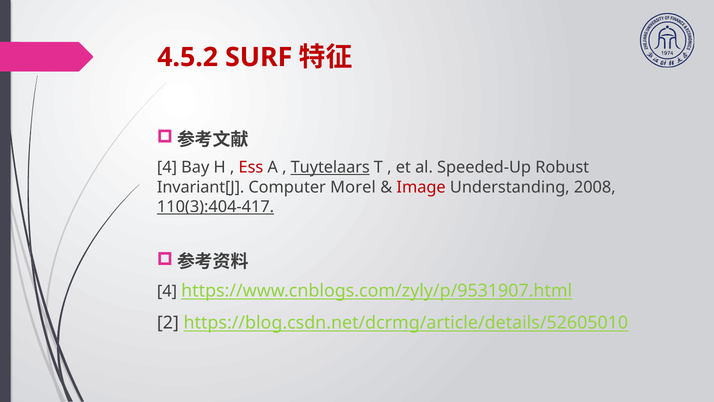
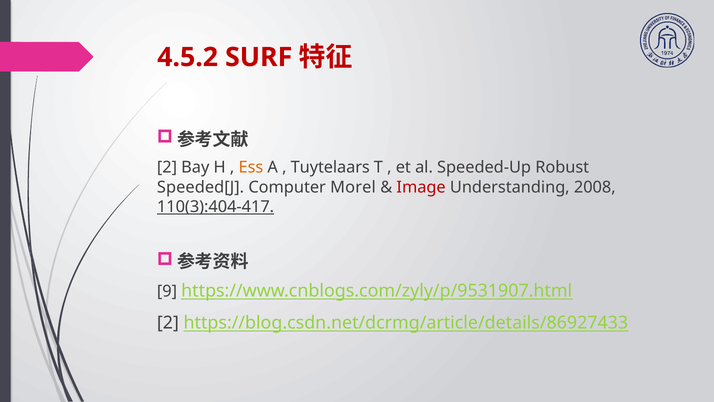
4: 4 -> 2 (167, 167)
Ess colour: red -> orange (251, 167)
Tuytelaars underline: present -> none (330, 167)
Invariant[J: Invariant[J -> Speeded[J (201, 187)
4: 4 -> 9 (167, 291)
https://blog.csdn.net/dcrmg/article/details/52605010: https://blog.csdn.net/dcrmg/article/details/52605010 -> https://blog.csdn.net/dcrmg/article/details/86927433 (406, 322)
